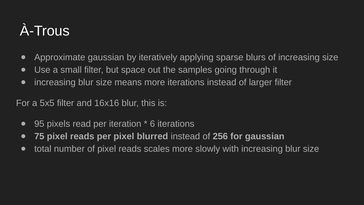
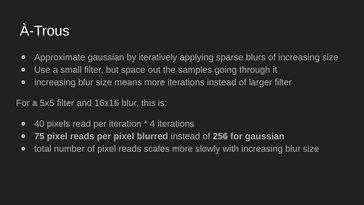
95: 95 -> 40 (39, 124)
6: 6 -> 4 (152, 124)
